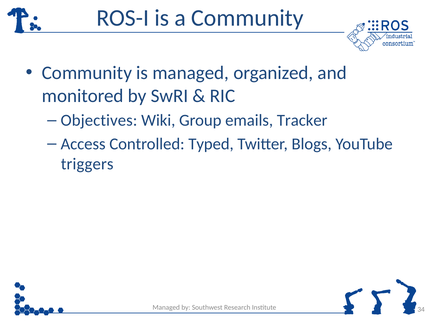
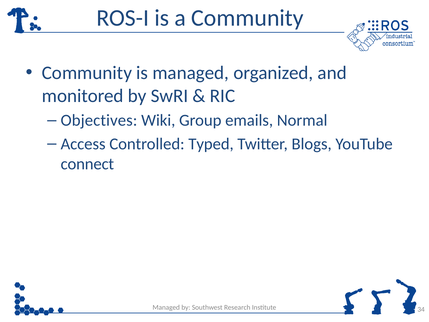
Tracker: Tracker -> Normal (302, 120)
triggers: triggers -> connect (87, 164)
